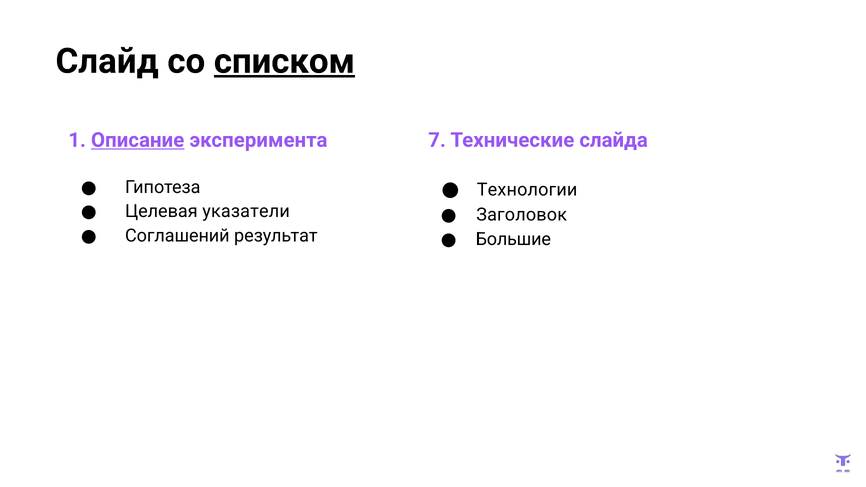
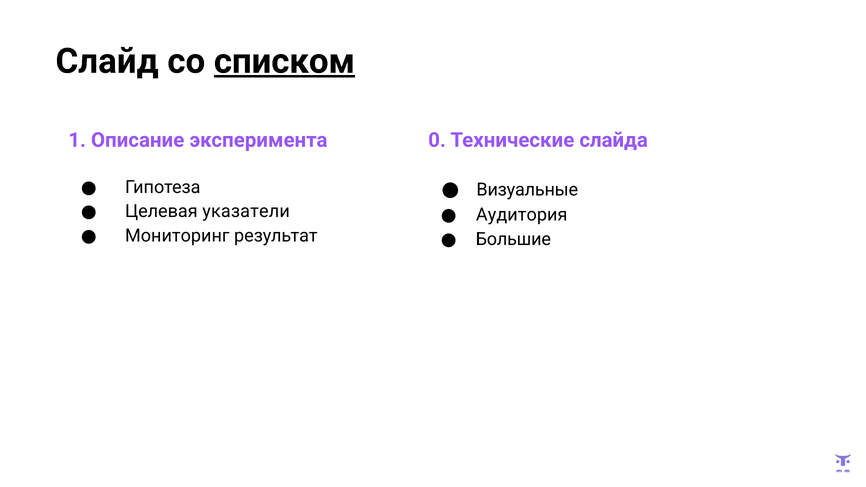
Описание underline: present -> none (138, 140)
7: 7 -> 0 (437, 140)
Технологии: Технологии -> Визуальные (527, 190)
Заголовок: Заголовок -> Аудитория (522, 215)
Соглашений: Соглашений -> Мониторинг (177, 236)
